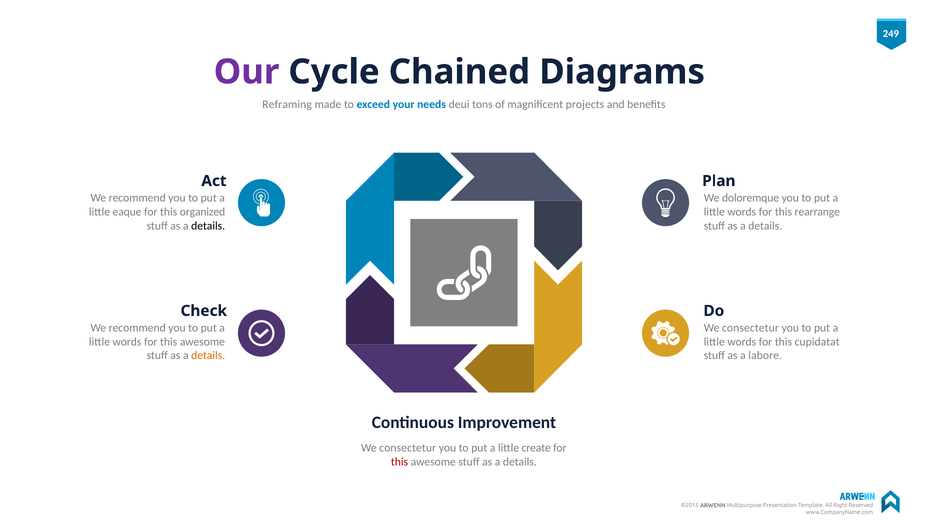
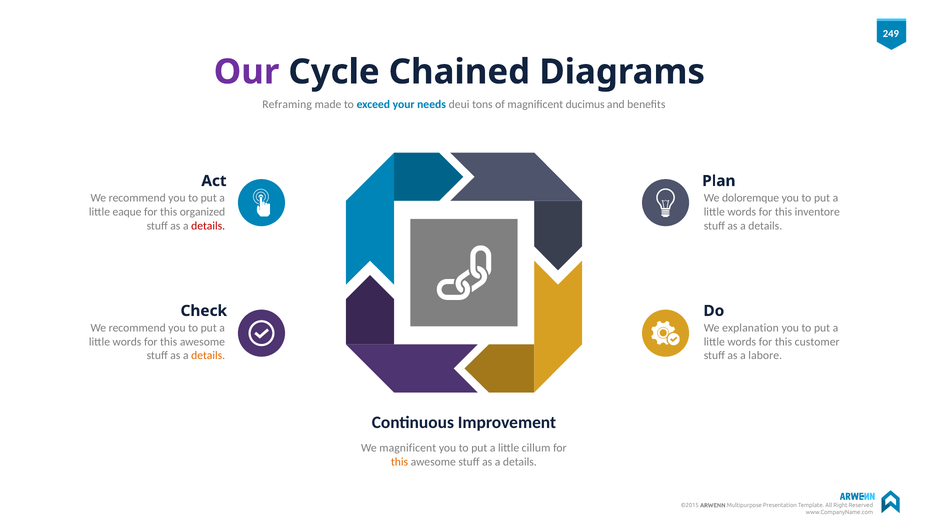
projects: projects -> ducimus (585, 104)
rearrange: rearrange -> inventore (817, 212)
details colour: black -> red (208, 226)
consectetur: consectetur -> explanation (750, 328)
cupidatat: cupidatat -> customer (817, 342)
consectetur: consectetur -> magnificent (408, 448)
create: create -> cillum (536, 448)
this colour: red -> orange (400, 462)
